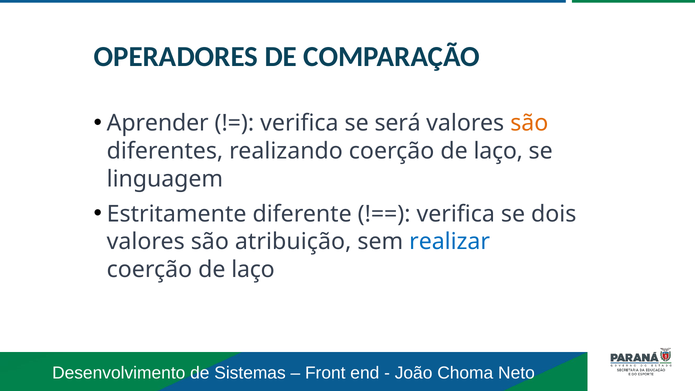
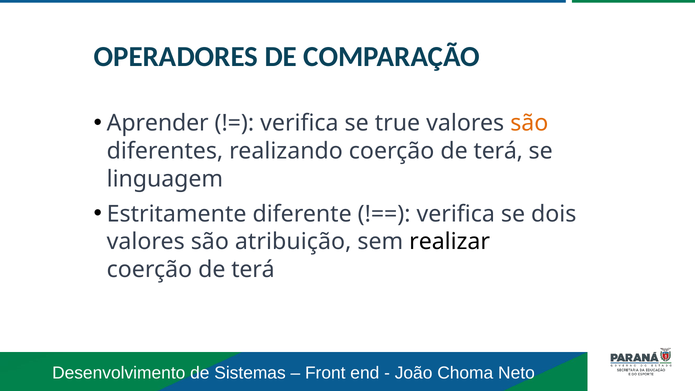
será: será -> true (398, 123)
realizando coerção de laço: laço -> terá (498, 151)
realizar colour: blue -> black (450, 242)
laço: laço -> terá (253, 270)
